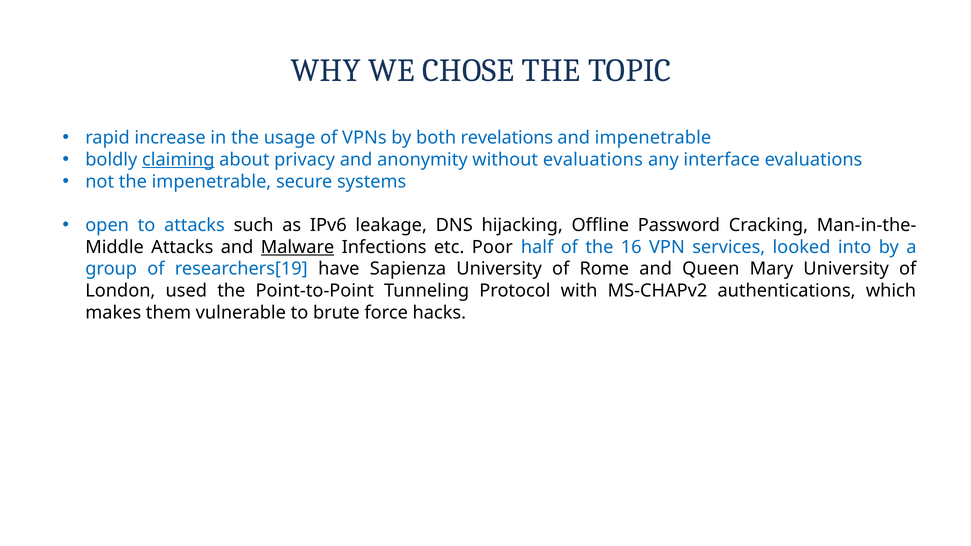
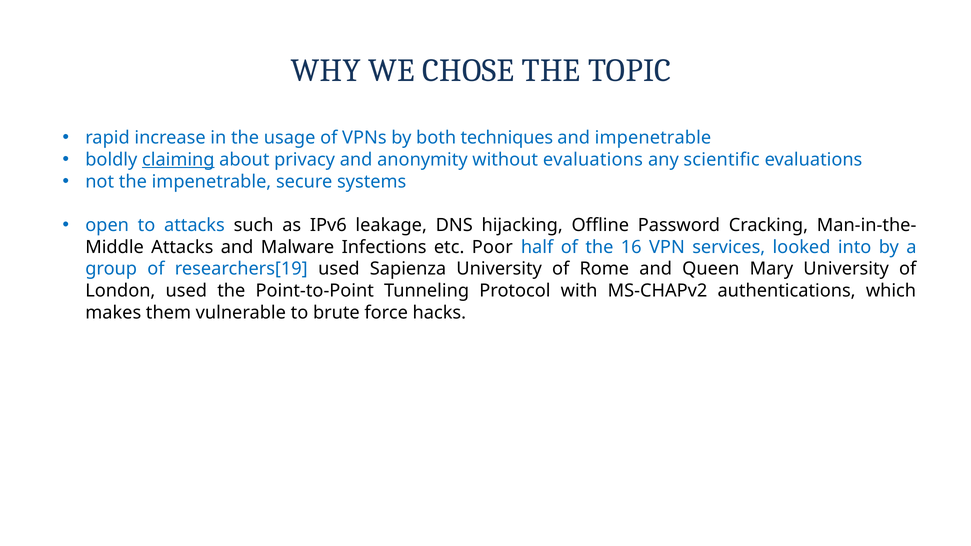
revelations: revelations -> techniques (507, 138)
interface: interface -> scientific (722, 160)
Malware underline: present -> none (298, 247)
researchers[19 have: have -> used (339, 269)
